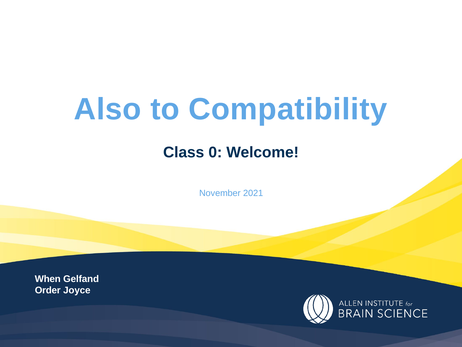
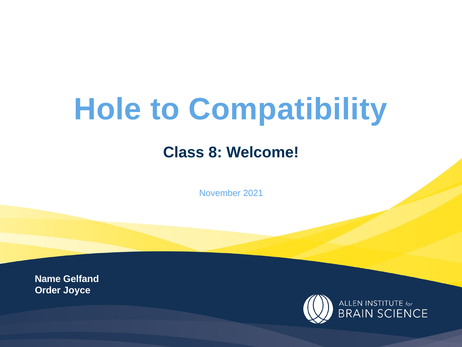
Also: Also -> Hole (108, 109)
0: 0 -> 8 (215, 152)
When: When -> Name (48, 278)
